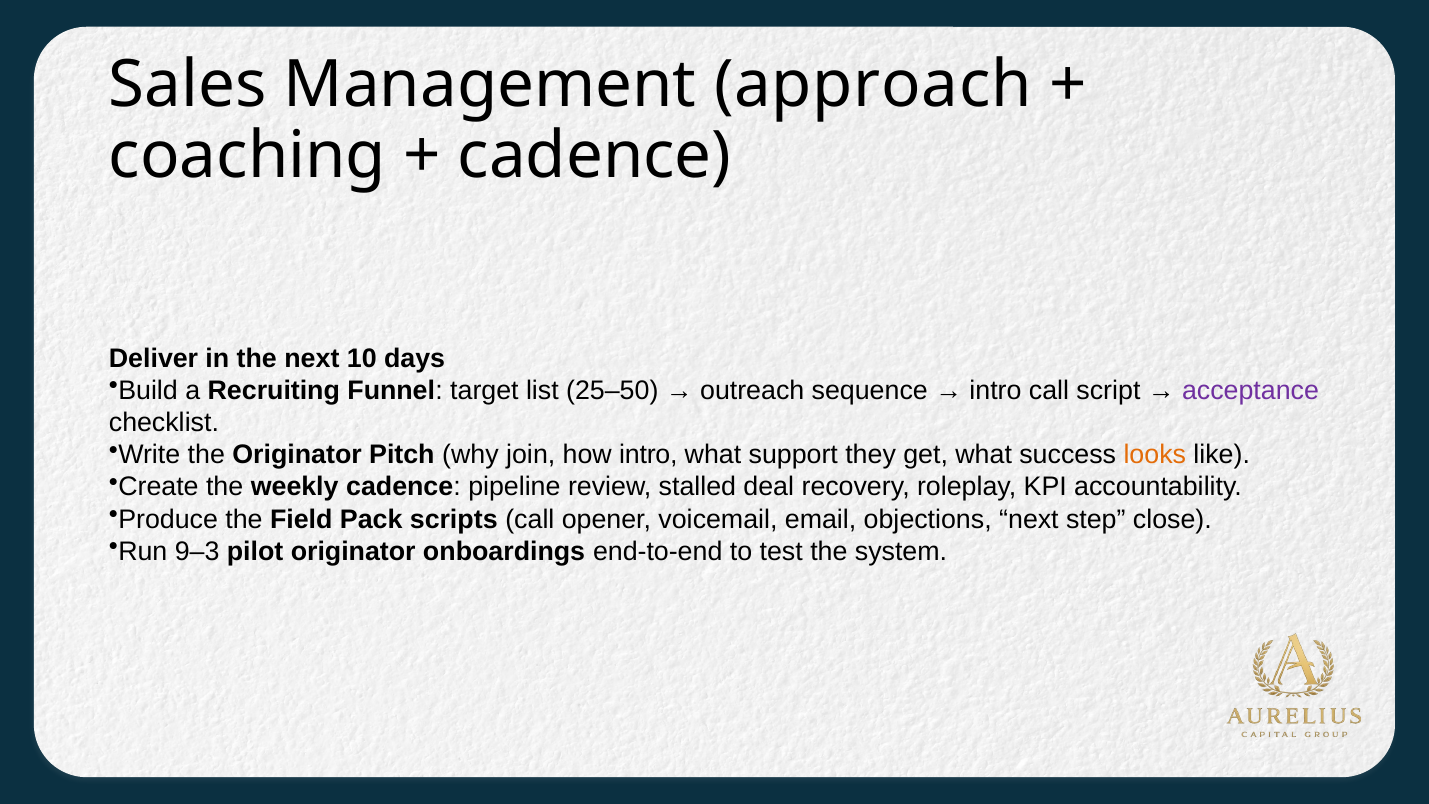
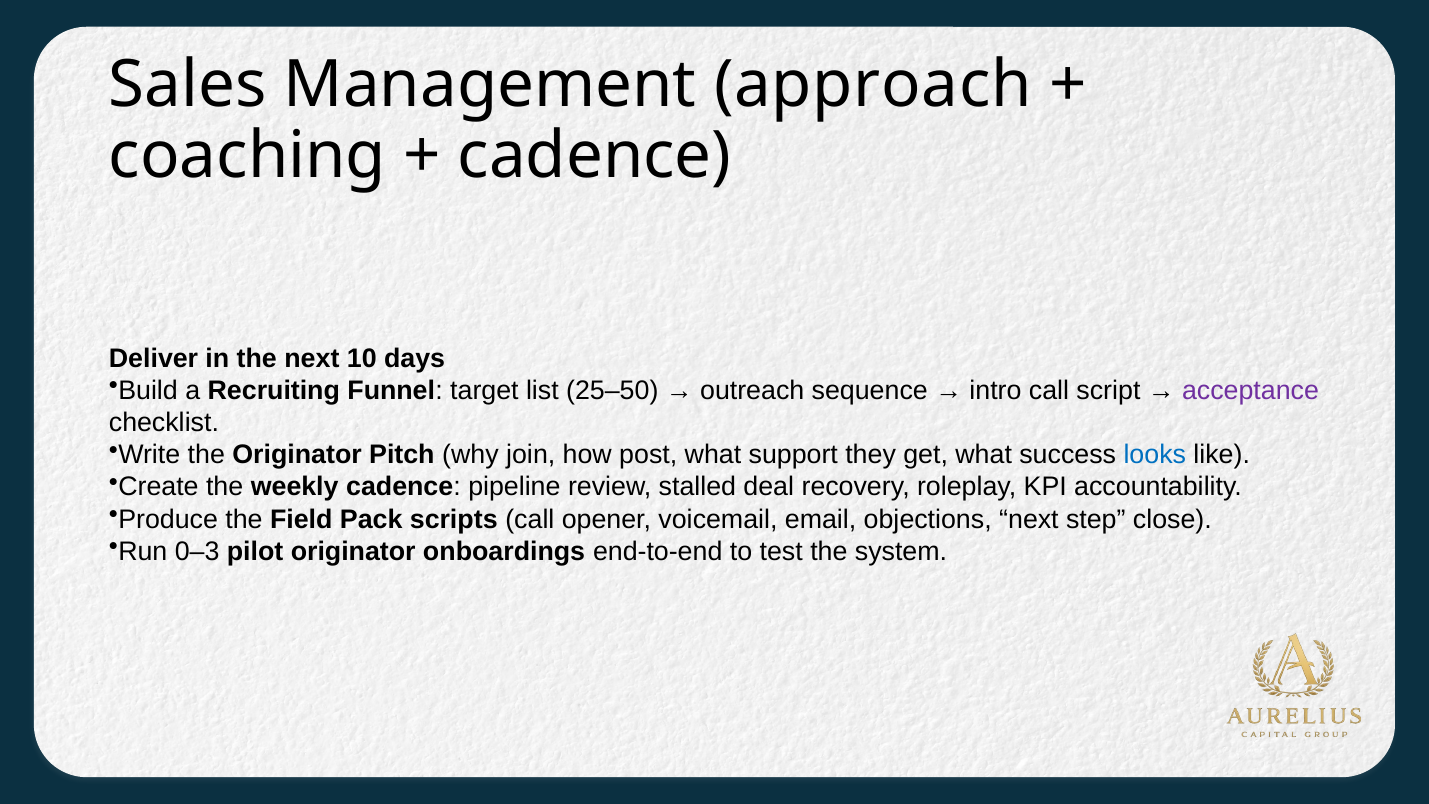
how intro: intro -> post (648, 455)
looks colour: orange -> blue (1155, 455)
9–3: 9–3 -> 0–3 (197, 551)
